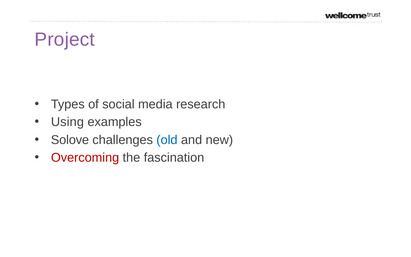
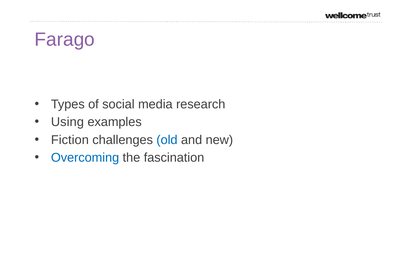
Project: Project -> Farago (65, 39)
Solove: Solove -> Fiction (70, 140)
Overcoming colour: red -> blue (85, 158)
